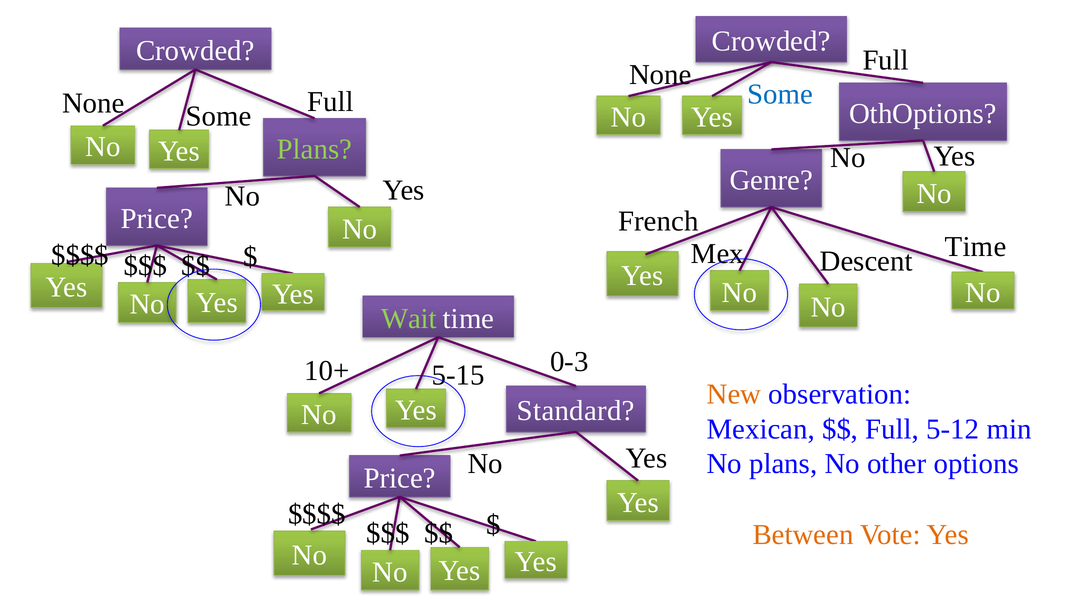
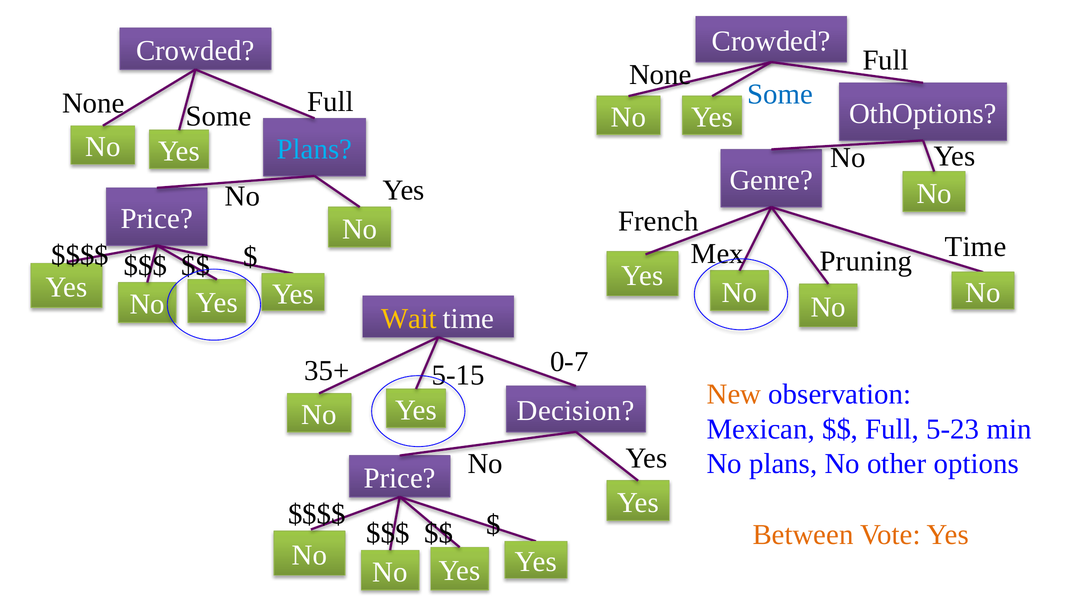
Plans colour: light green -> light blue (315, 149)
Descent: Descent -> Pruning (866, 262)
Wait colour: light green -> yellow (409, 319)
10+: 10+ -> 35+ (327, 371)
0-3: 0-3 -> 0-7 (569, 362)
Standard: Standard -> Decision (576, 411)
5-12: 5-12 -> 5-23 (953, 429)
